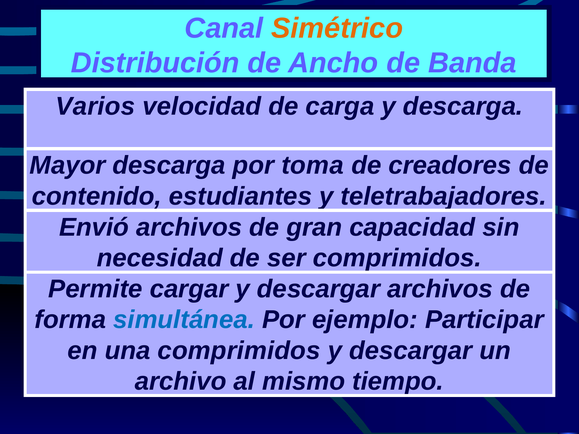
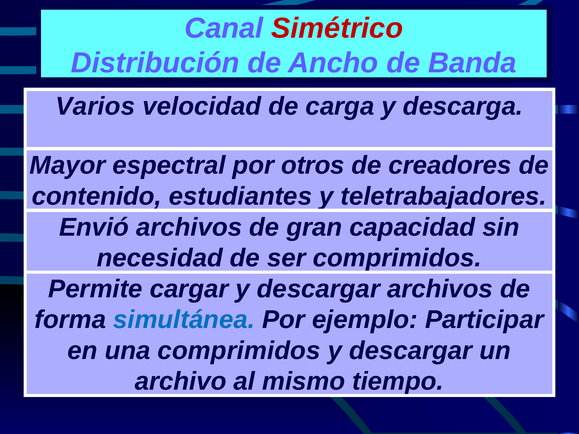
Simétrico colour: orange -> red (337, 28)
Mayor descarga: descarga -> espectral (169, 166)
toma: toma -> otros (313, 166)
